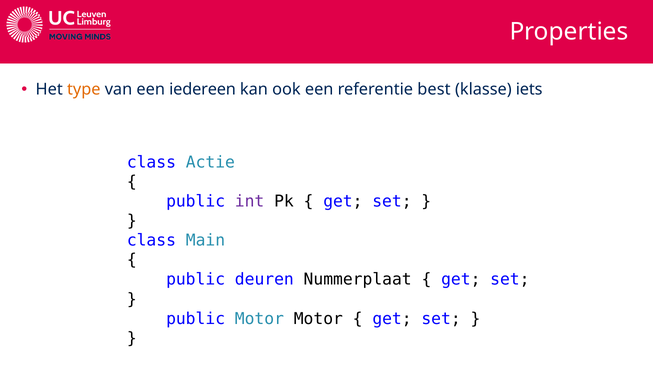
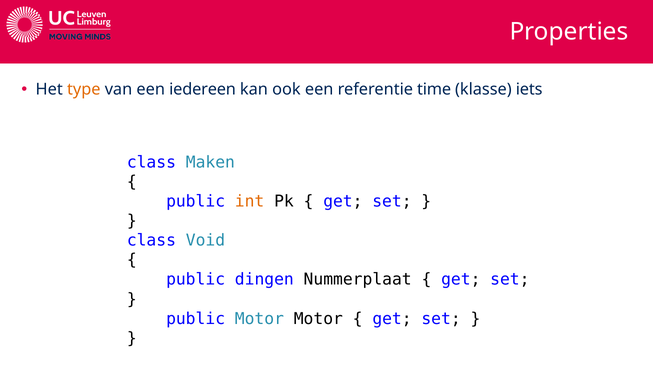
best: best -> time (434, 90)
Actie: Actie -> Maken (210, 162)
int colour: purple -> orange (250, 201)
Main: Main -> Void (205, 241)
deuren: deuren -> dingen (264, 280)
